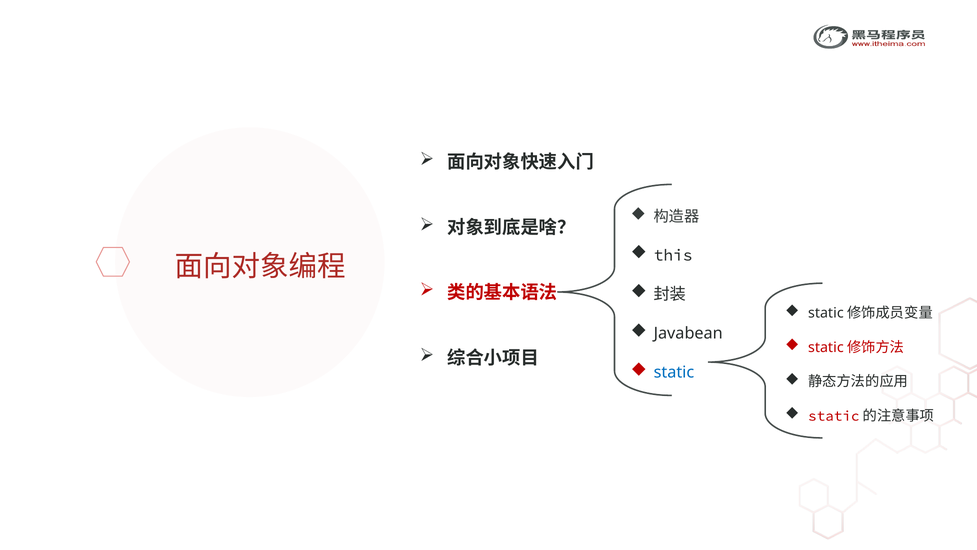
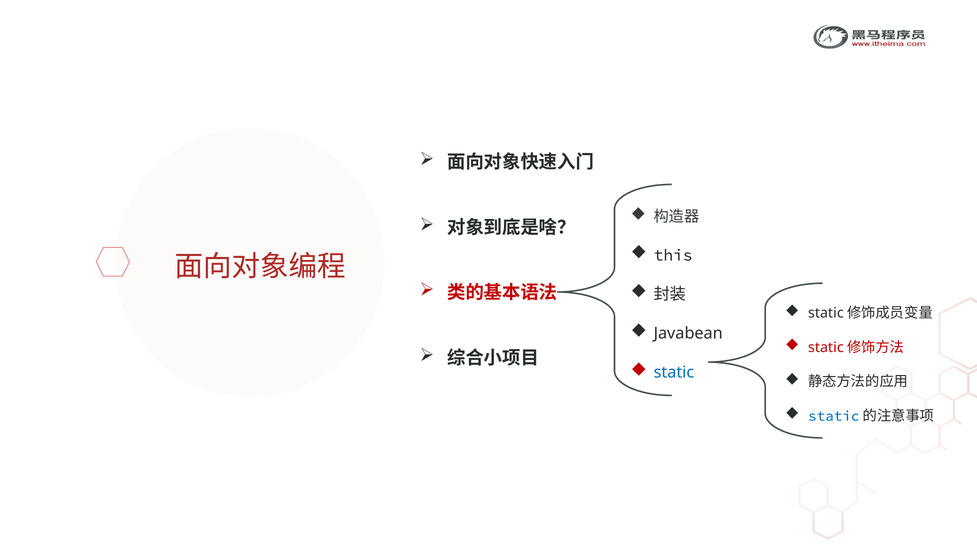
static colour: red -> blue (834, 416)
